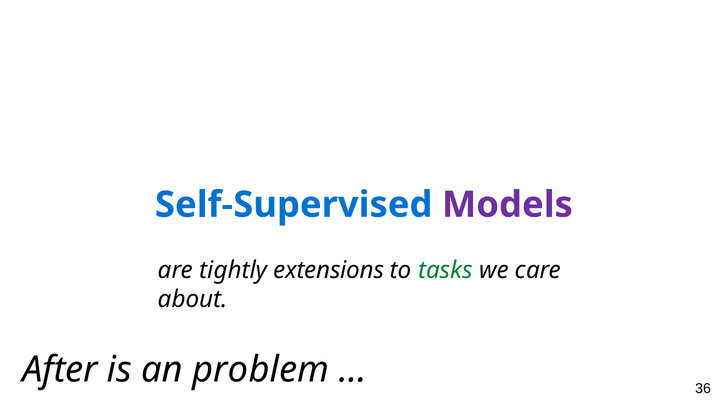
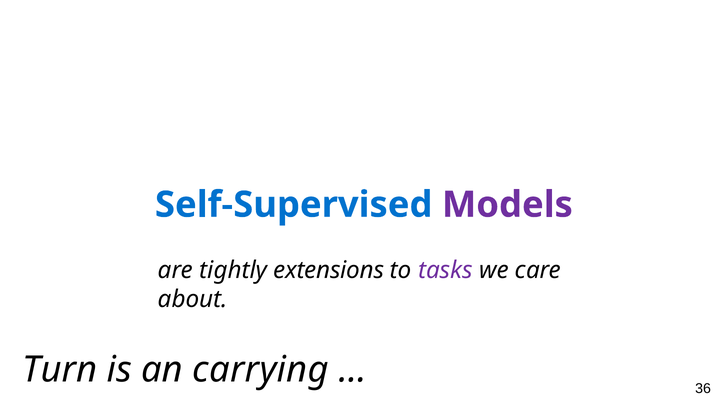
tasks colour: green -> purple (445, 270)
After: After -> Turn (60, 369)
problem: problem -> carrying (261, 369)
